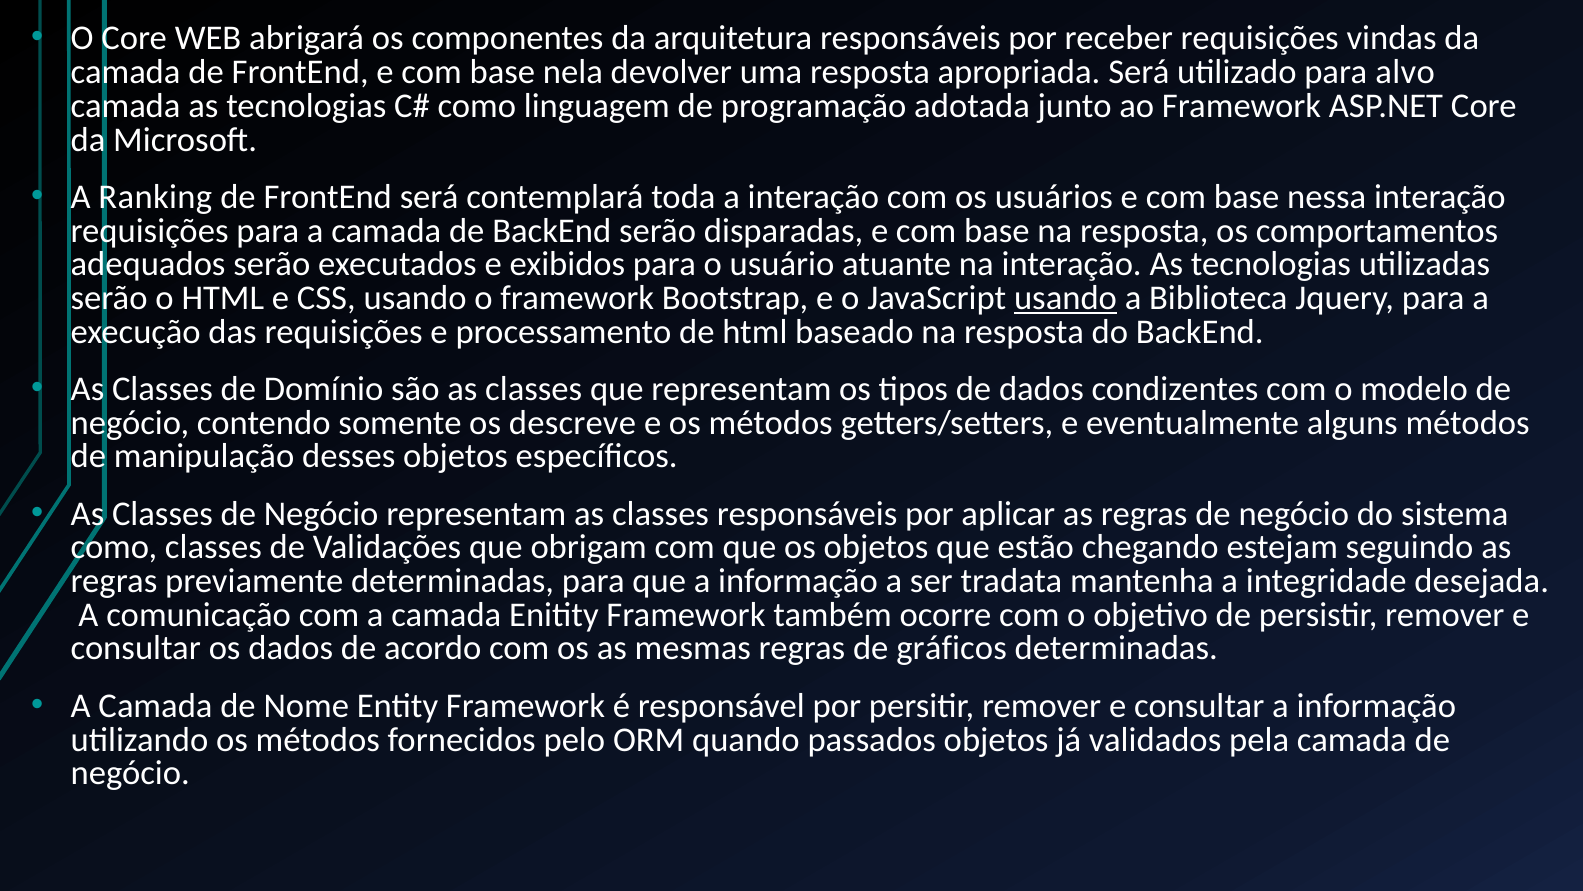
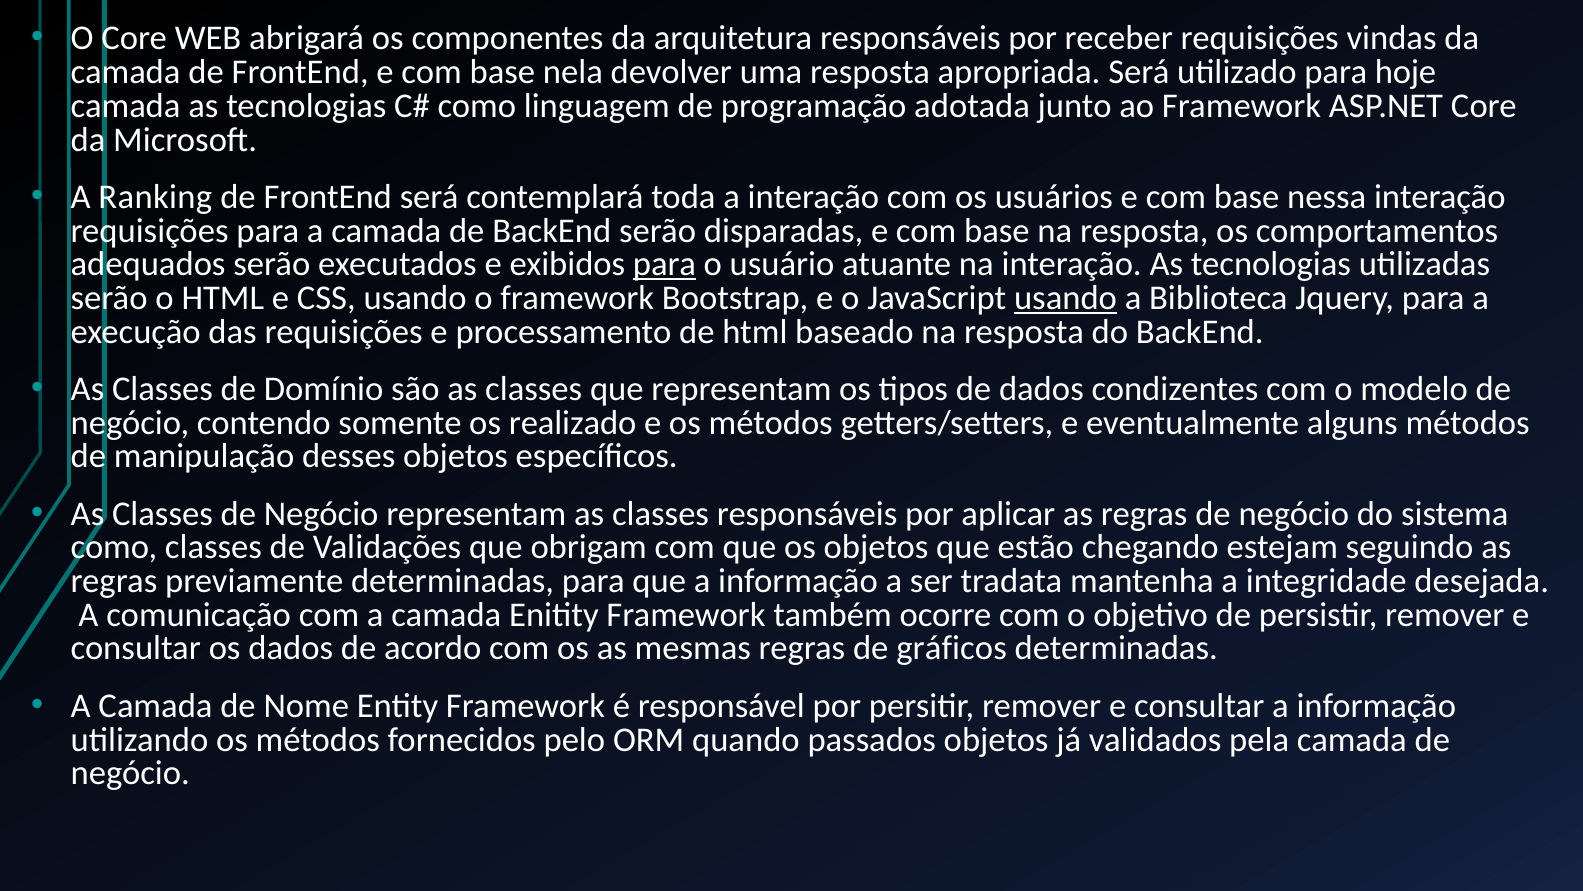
alvo: alvo -> hoje (1406, 72)
para underline: none -> present (665, 264)
descreve: descreve -> realizado (573, 423)
